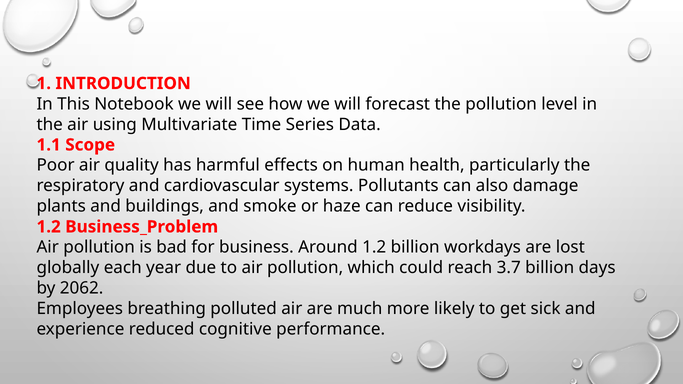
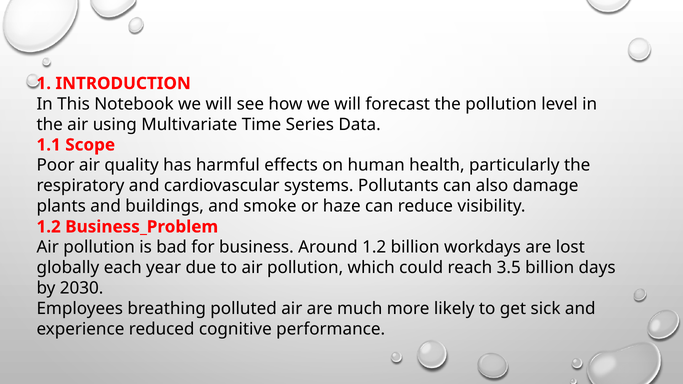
3.7: 3.7 -> 3.5 (509, 268)
2062: 2062 -> 2030 (82, 288)
